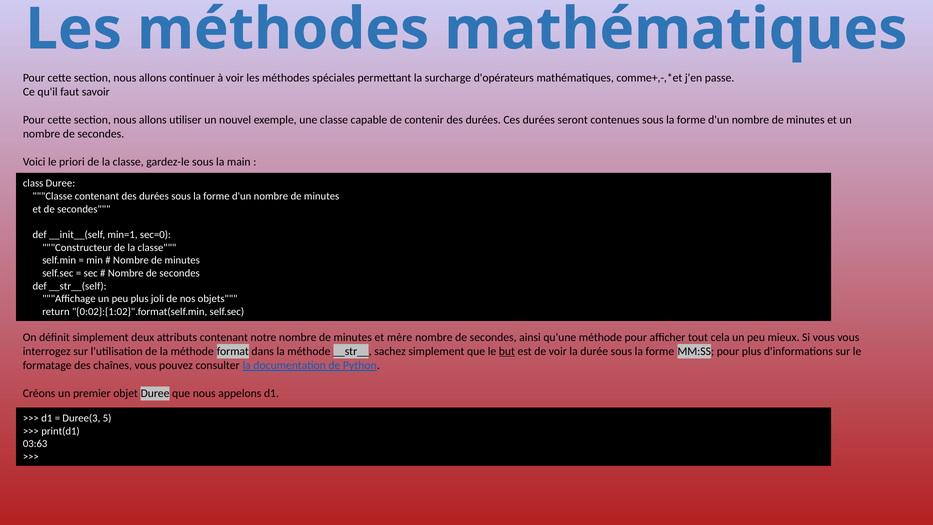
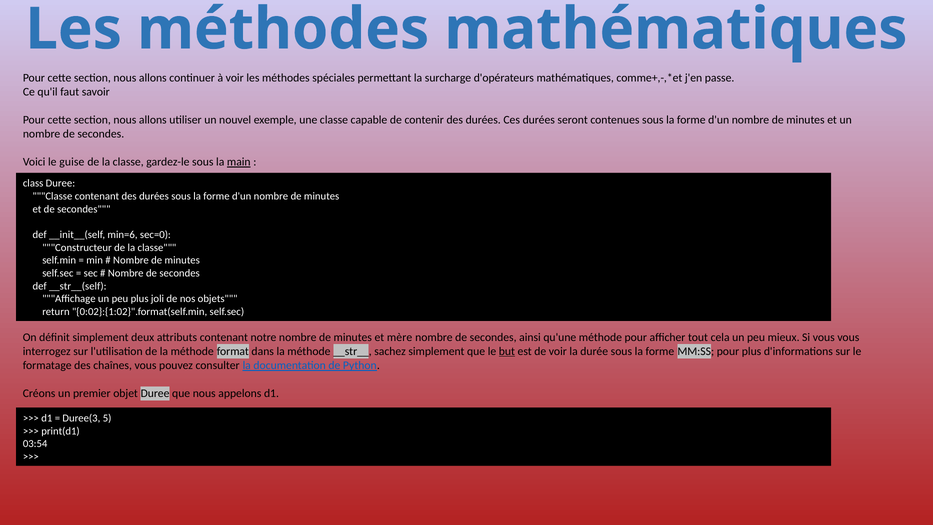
priori: priori -> guise (72, 162)
main underline: none -> present (239, 162)
min=1: min=1 -> min=6 (123, 235)
03:63: 03:63 -> 03:54 (35, 444)
